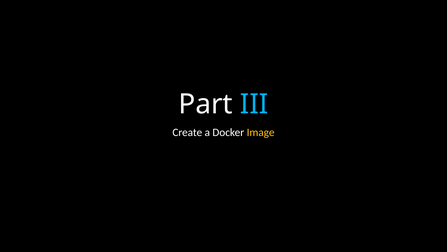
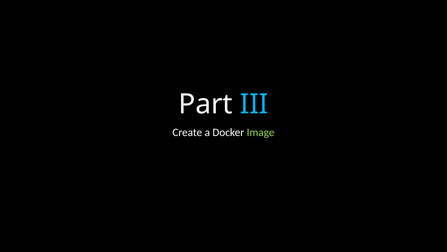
Image colour: yellow -> light green (261, 132)
